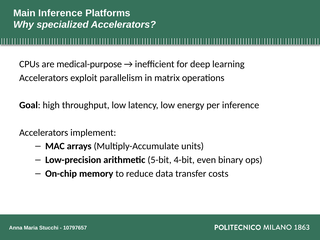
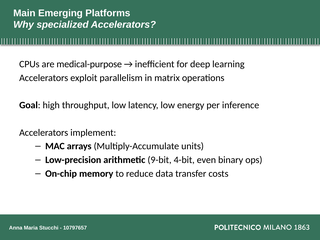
Main Inference: Inference -> Emerging (60, 13)
5-bit: 5-bit -> 9-bit (160, 160)
